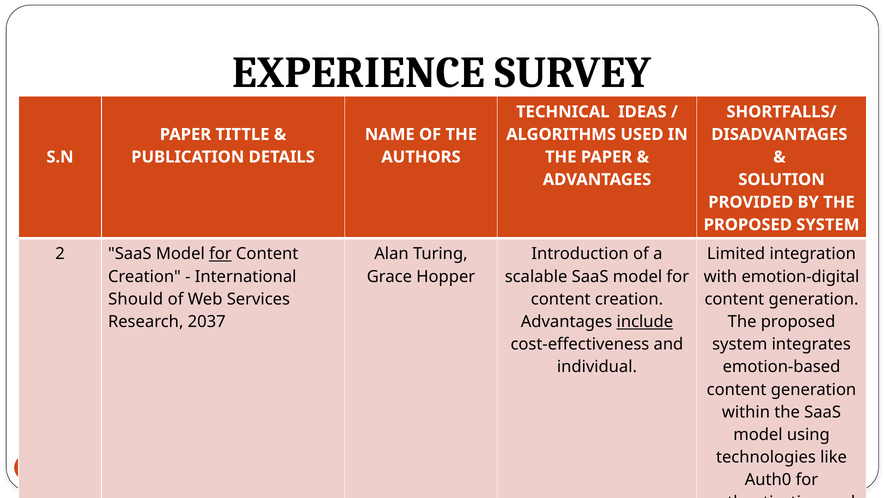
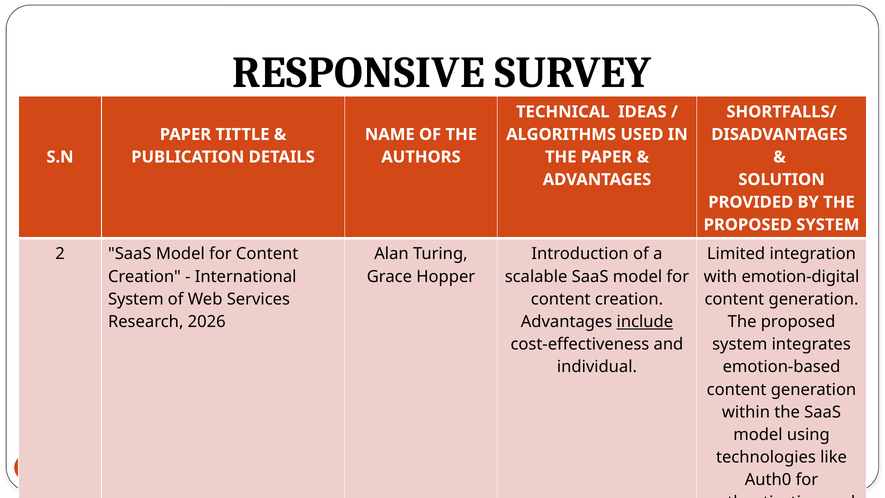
EXPERIENCE: EXPERIENCE -> RESPONSIVE (359, 73)
for underline: present -> none (220, 254)
Should: Should -> System (136, 299)
2037: 2037 -> 2026 (207, 322)
